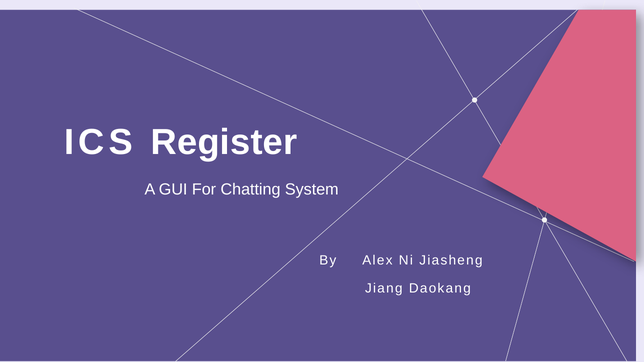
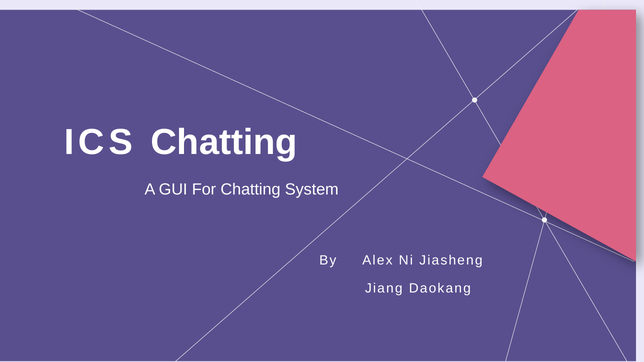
ICS Register: Register -> Chatting (224, 142)
